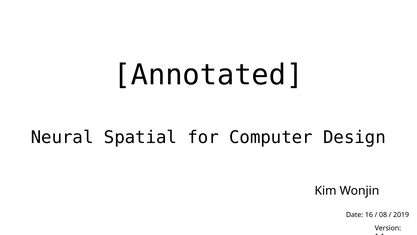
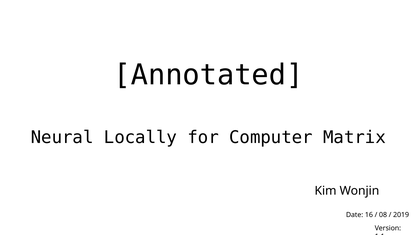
Spatial: Spatial -> Locally (140, 137)
Design: Design -> Matrix (355, 137)
